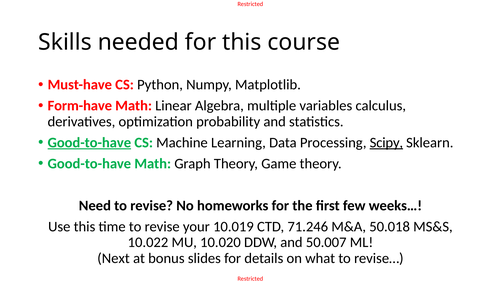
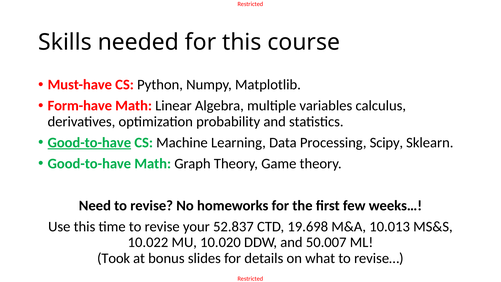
Scipy underline: present -> none (386, 143)
10.019: 10.019 -> 52.837 (233, 227)
71.246: 71.246 -> 19.698 (308, 227)
50.018: 50.018 -> 10.013 (390, 227)
Next: Next -> Took (114, 258)
